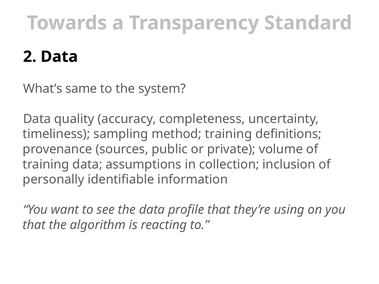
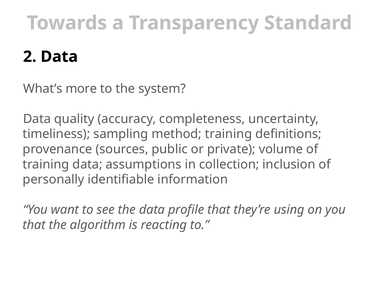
same: same -> more (81, 89)
